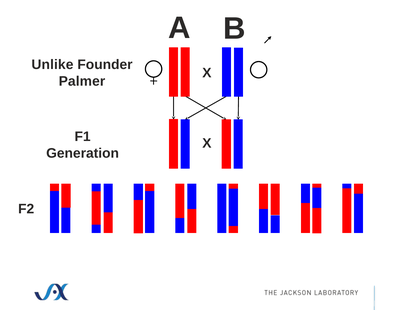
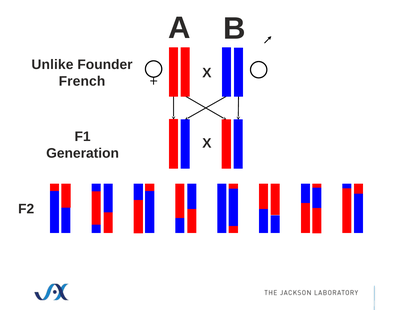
Palmer: Palmer -> French (82, 81)
